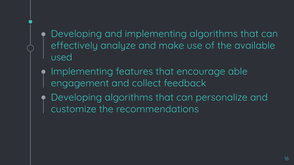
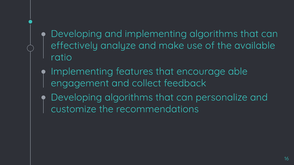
used: used -> ratio (61, 57)
